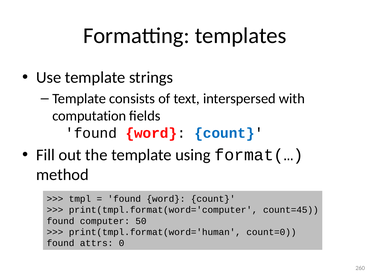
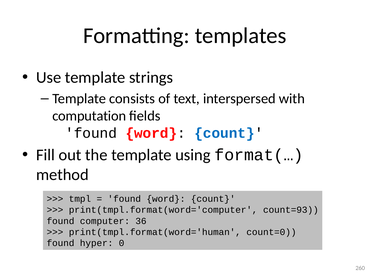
count=45: count=45 -> count=93 (291, 210)
50: 50 -> 36 (141, 221)
attrs: attrs -> hyper (97, 244)
